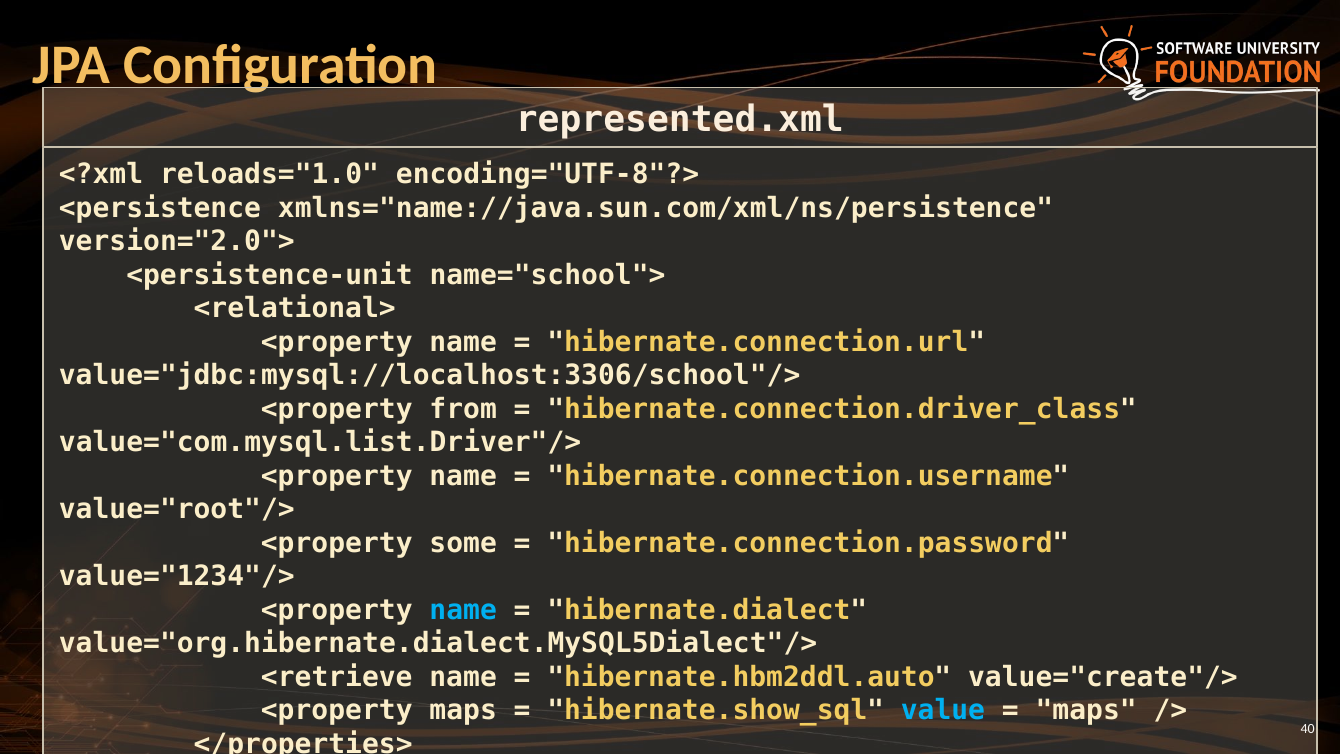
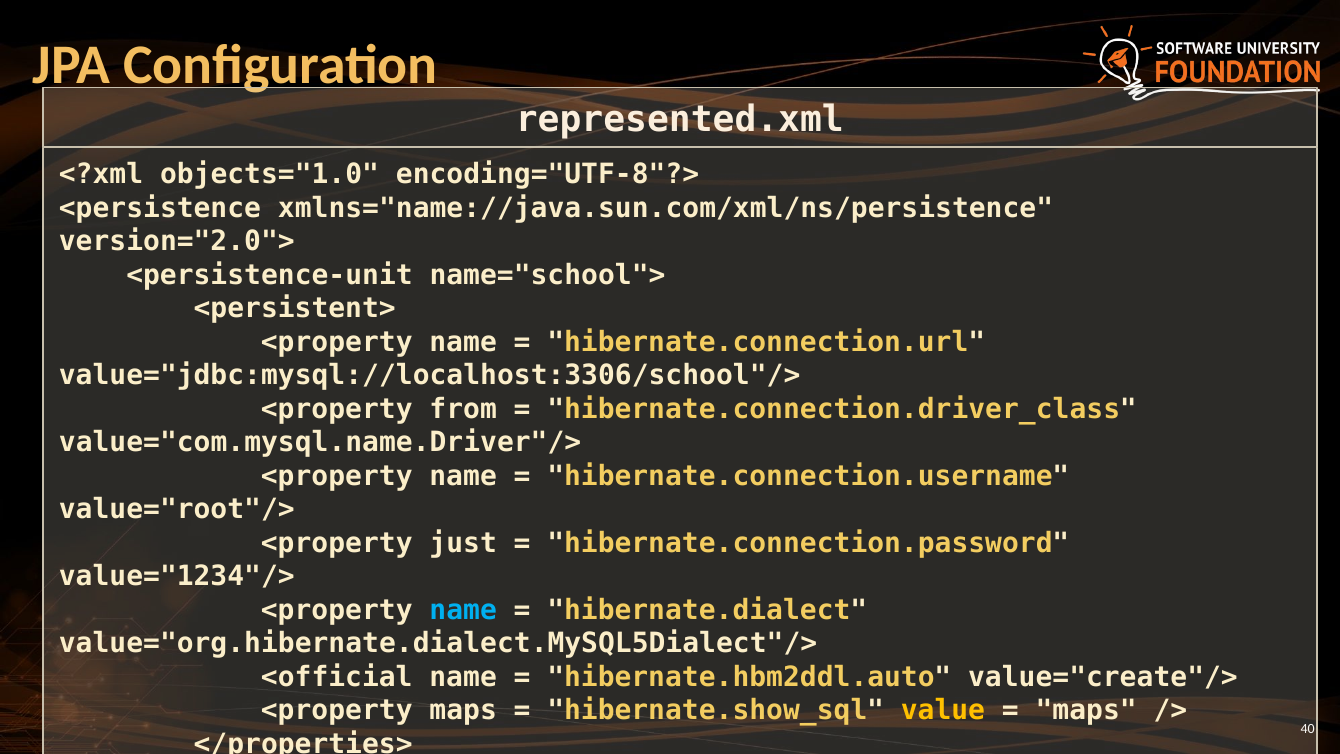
reloads="1.0: reloads="1.0 -> objects="1.0 (269, 174)
<relational>: <relational> -> <persistent> (295, 308)
value="com.mysql.list.Driver"/>: value="com.mysql.list.Driver"/> -> value="com.mysql.name.Driver"/> (320, 443)
some: some -> just (463, 543)
<retrieve: <retrieve -> <official (337, 677)
value colour: light blue -> yellow (943, 711)
